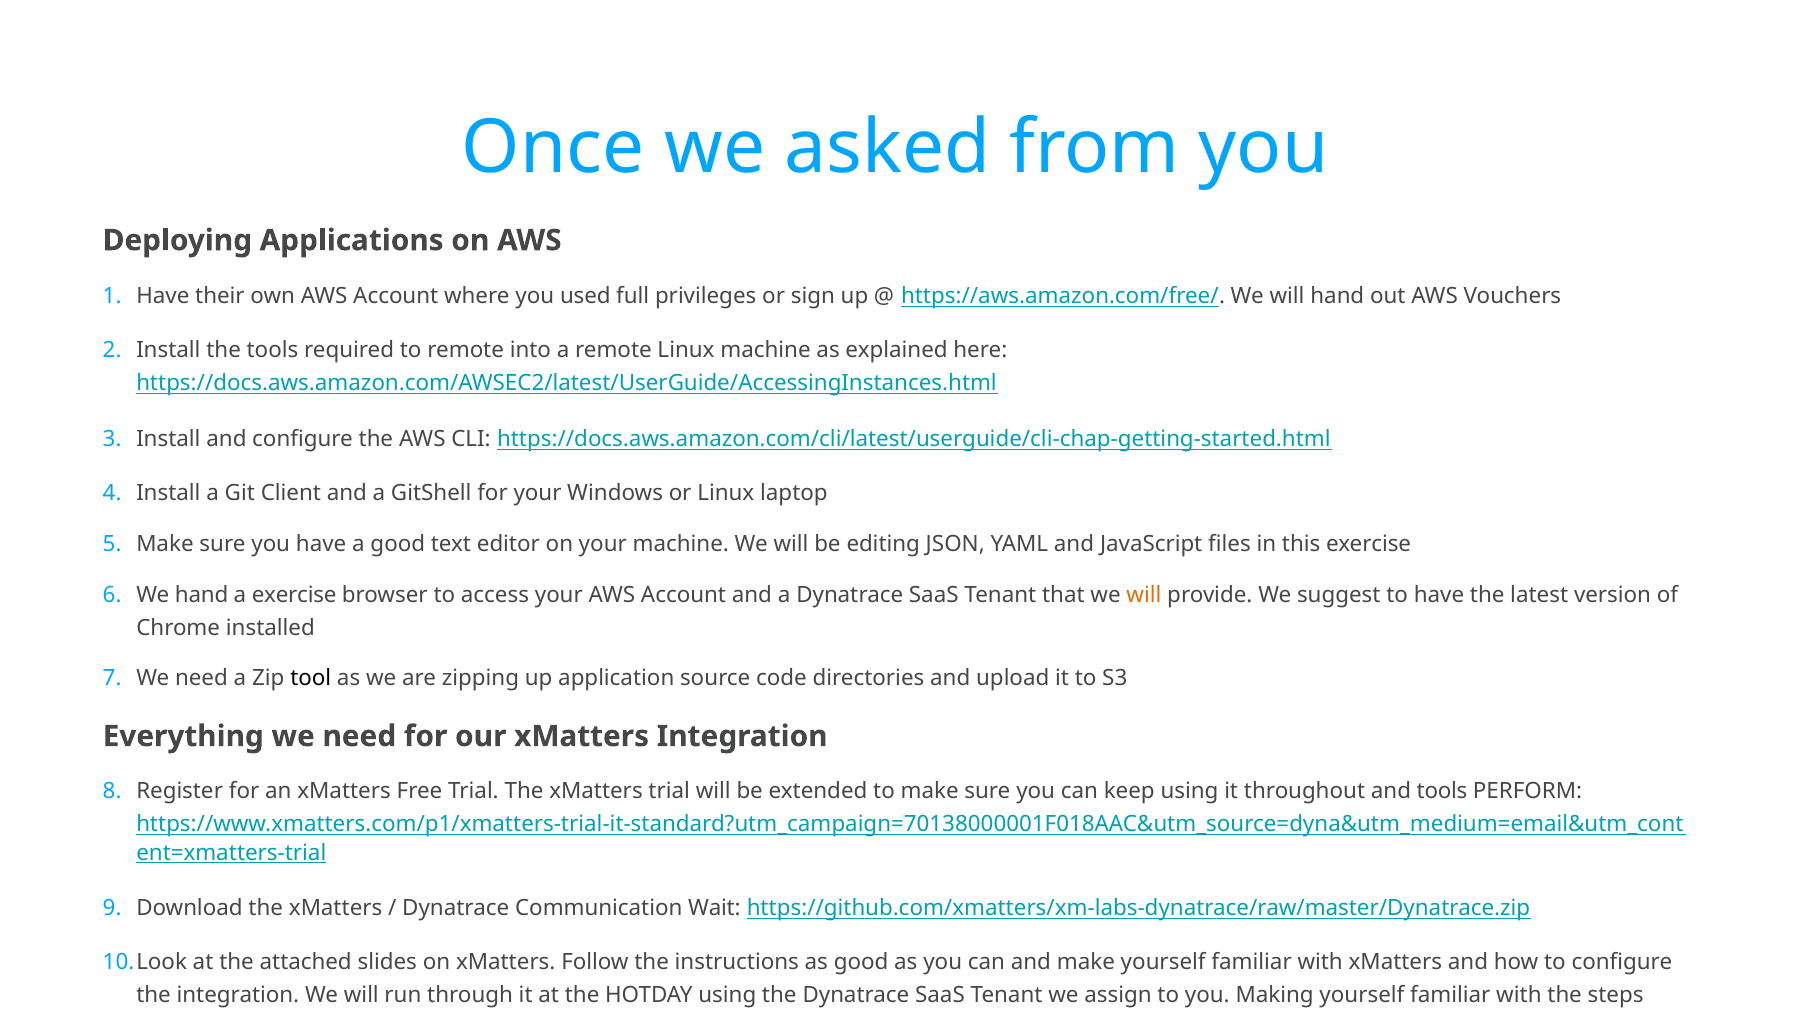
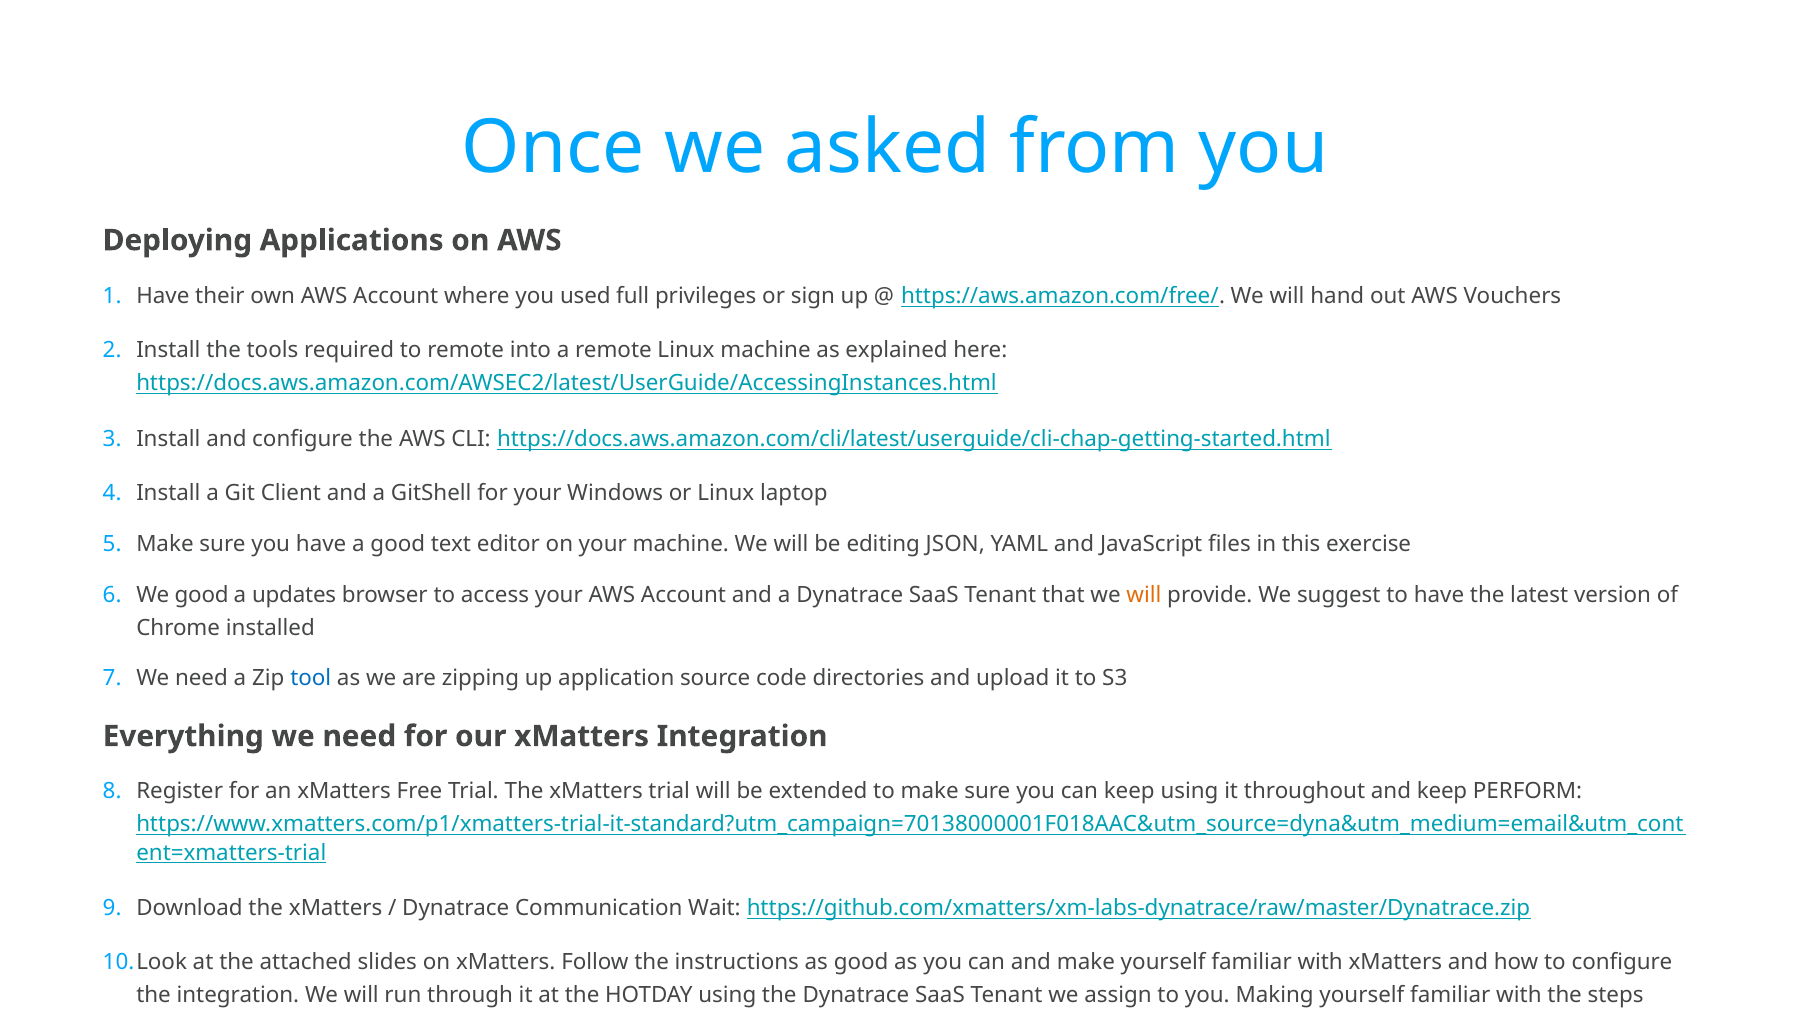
We hand: hand -> good (202, 595)
a exercise: exercise -> updates (294, 595)
tool colour: black -> blue (311, 678)
and tools: tools -> keep (1442, 791)
